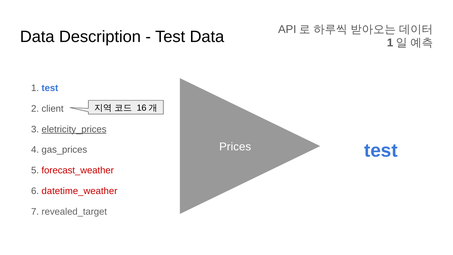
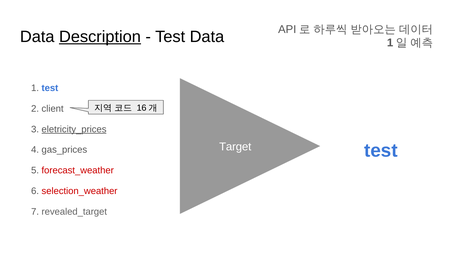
Description underline: none -> present (100, 37)
Prices: Prices -> Target (235, 147)
datetime_weather: datetime_weather -> selection_weather (80, 191)
